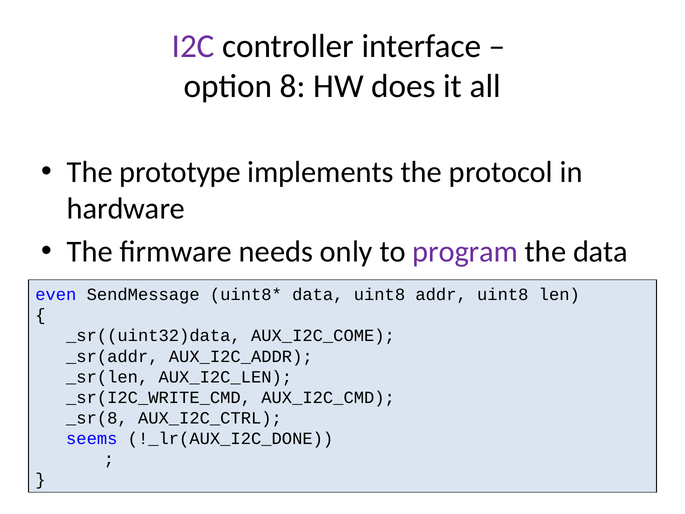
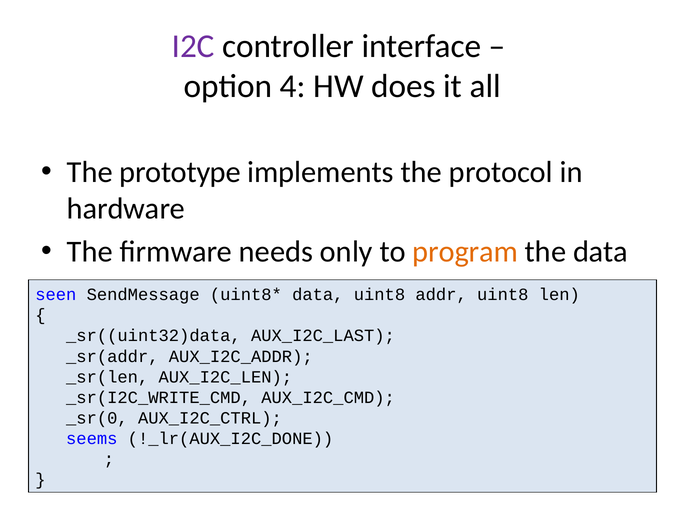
8: 8 -> 4 (293, 86)
program colour: purple -> orange (465, 251)
even: even -> seen (56, 295)
AUX_I2C_COME: AUX_I2C_COME -> AUX_I2C_LAST (323, 336)
_sr(8: _sr(8 -> _sr(0 (97, 418)
